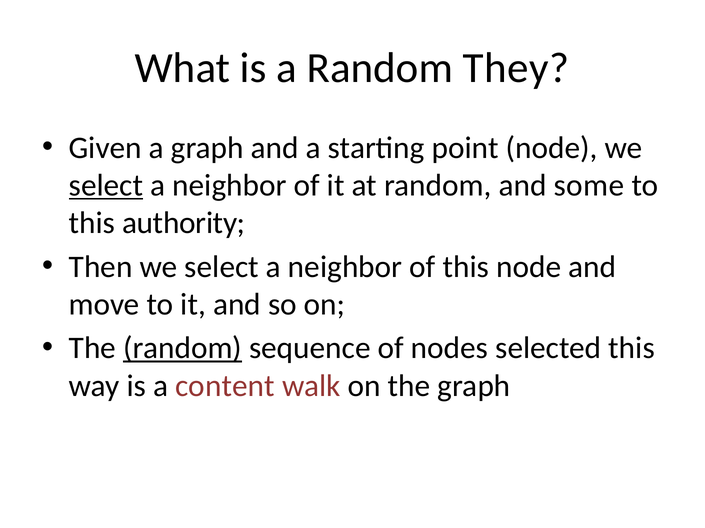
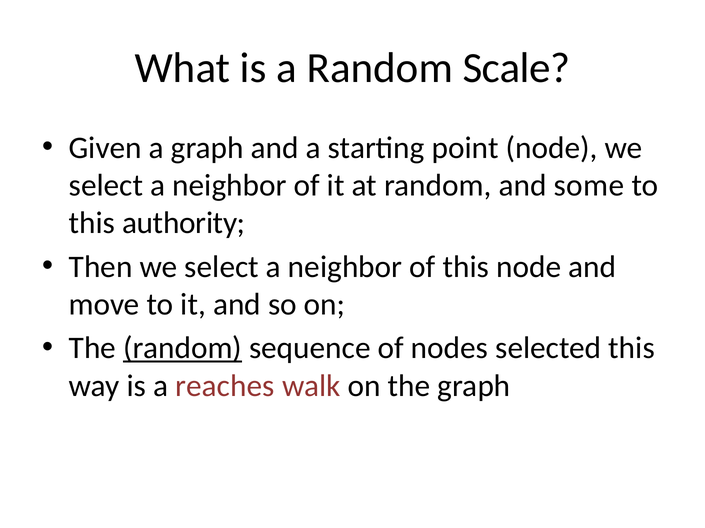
They: They -> Scale (516, 68)
select underline: present -> none (106, 186)
content: content -> reaches (225, 386)
